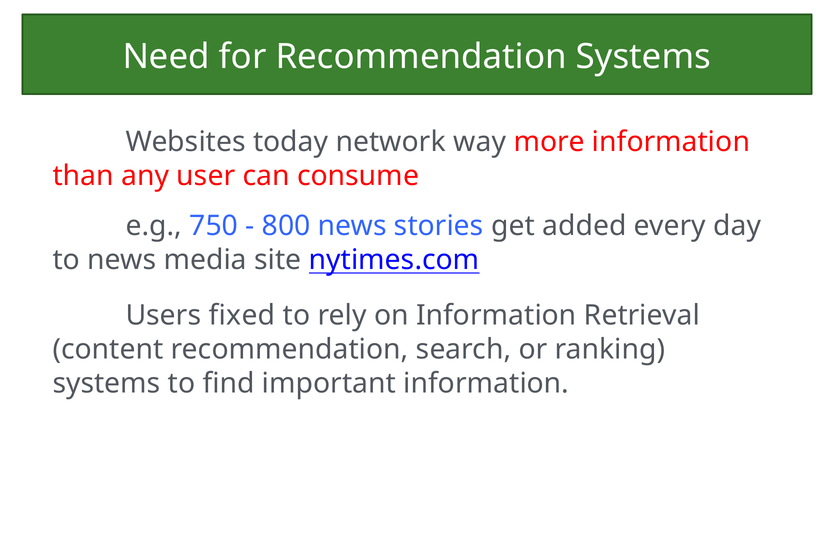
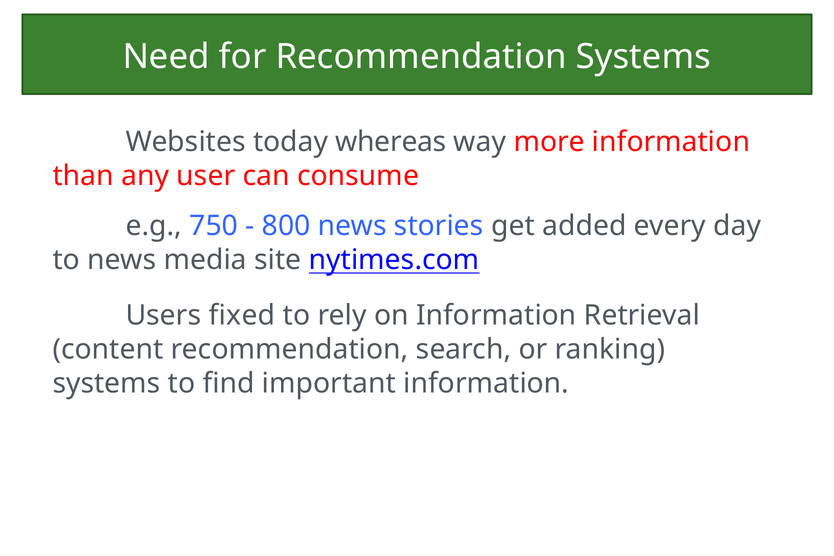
network: network -> whereas (391, 142)
